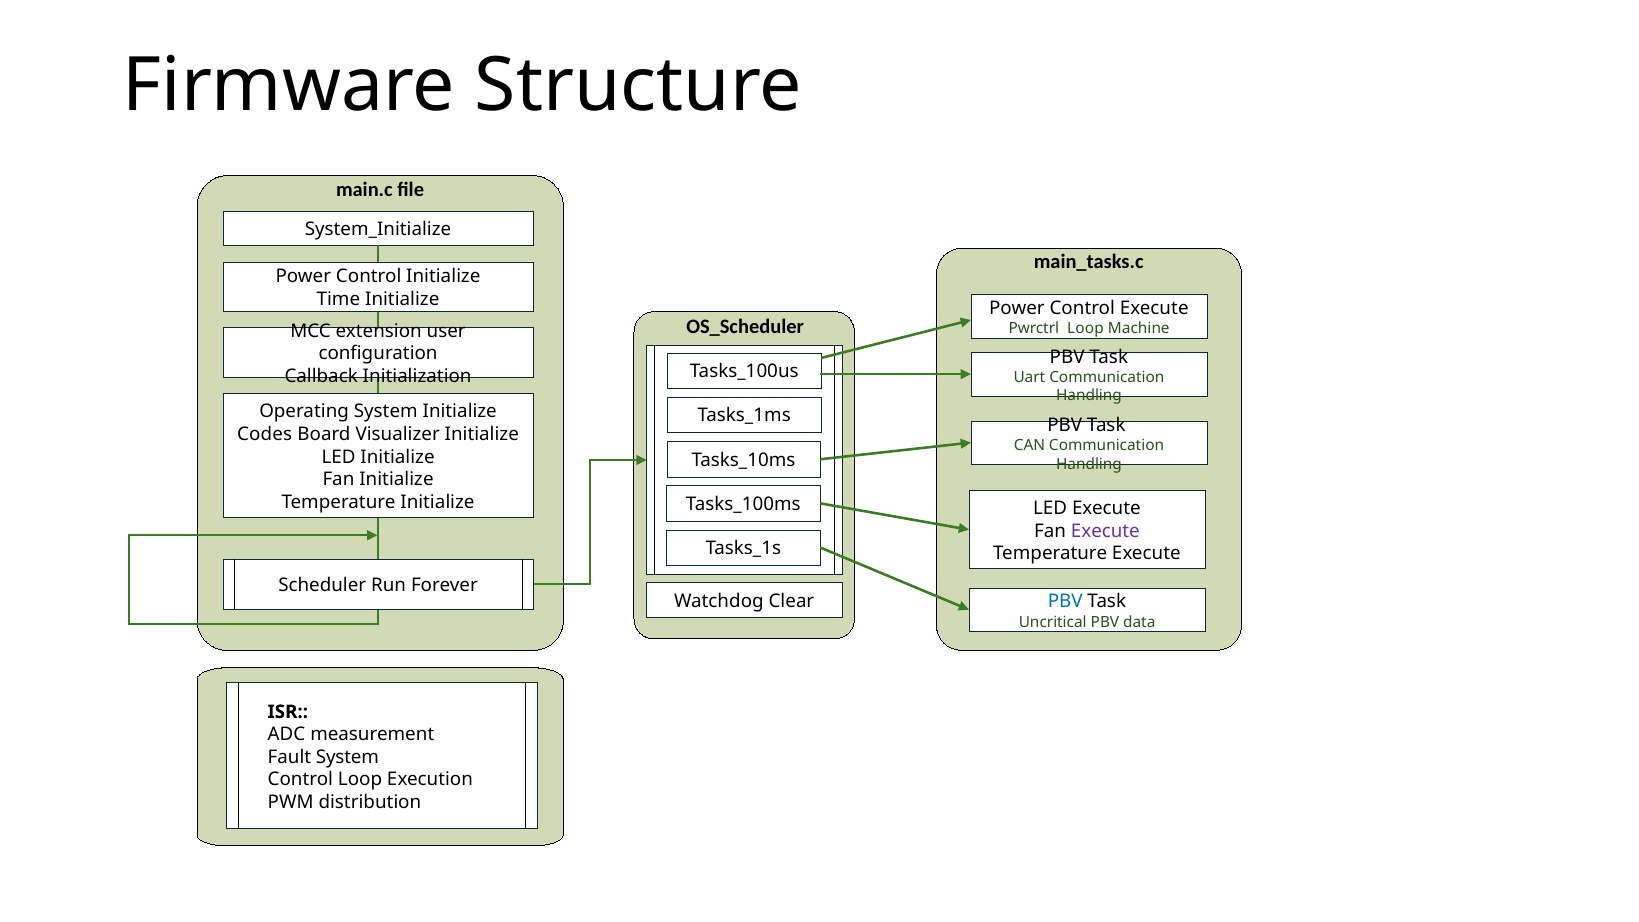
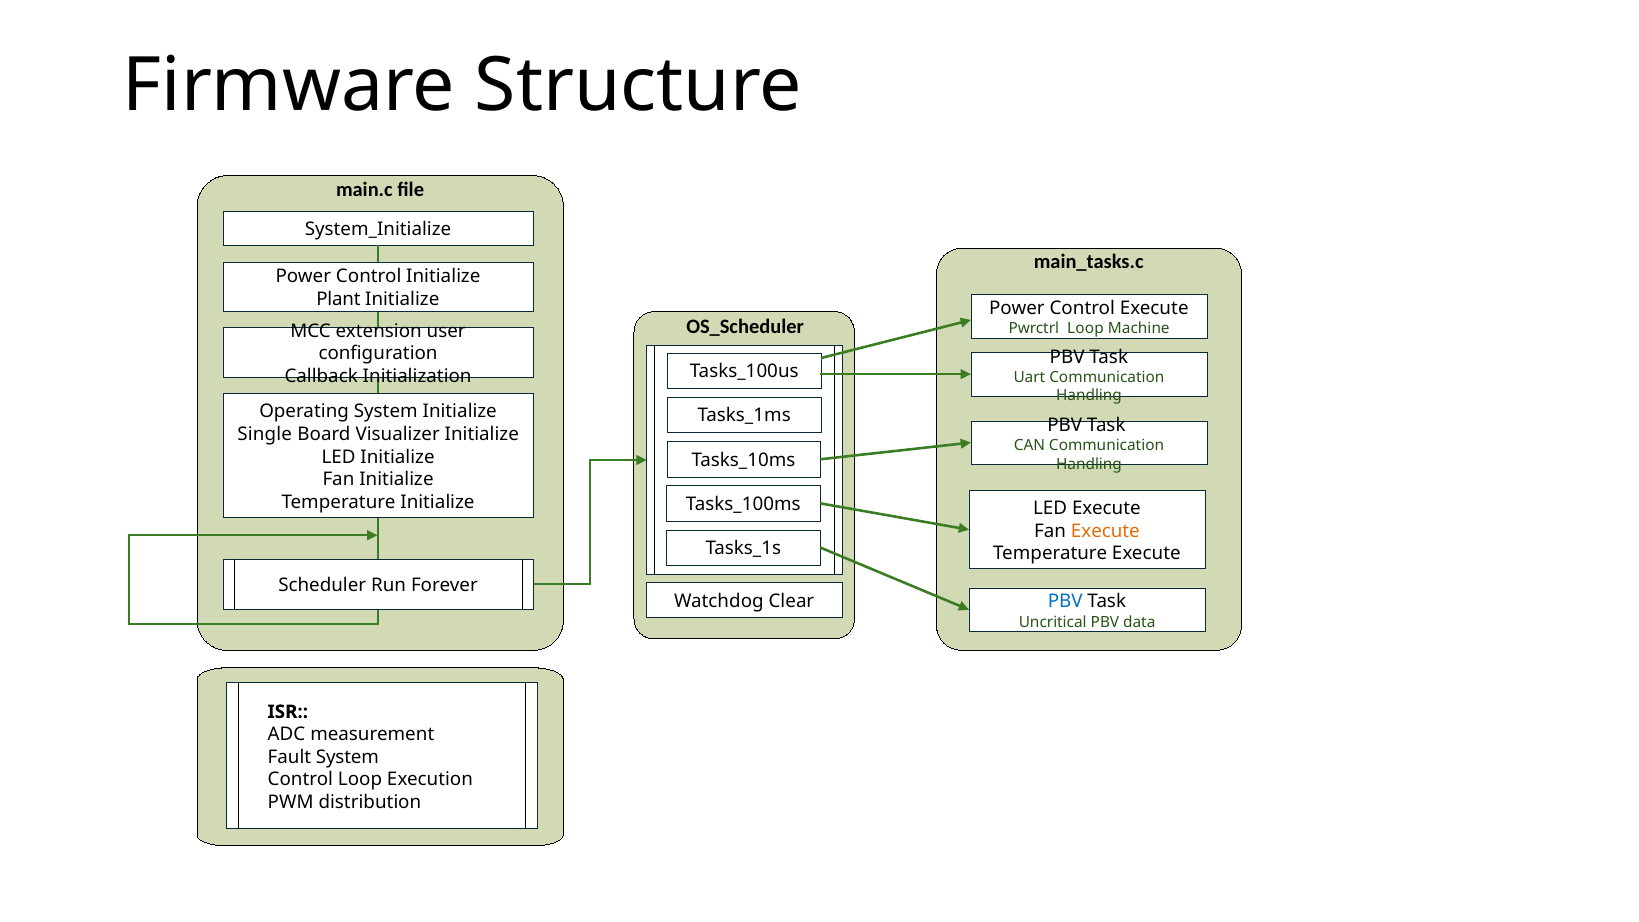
Time: Time -> Plant (339, 299)
Codes: Codes -> Single (265, 434)
Execute colour: purple -> orange (1105, 531)
